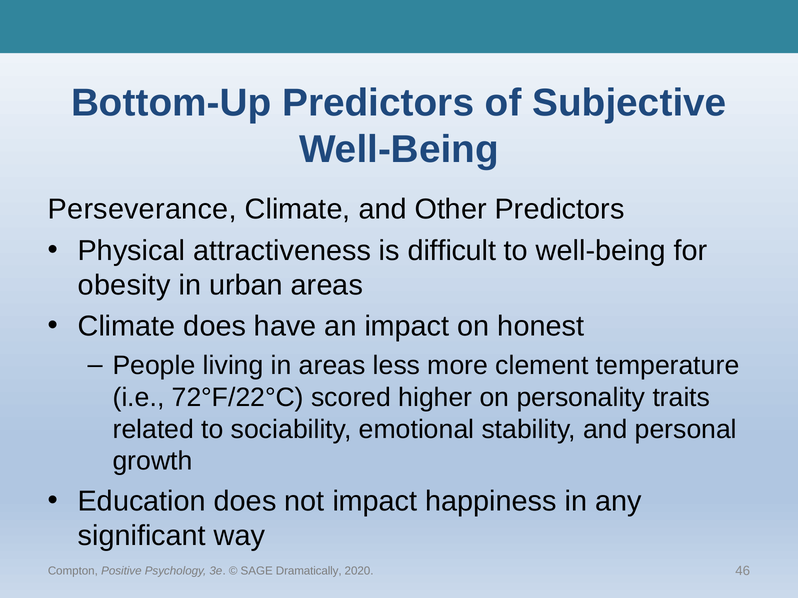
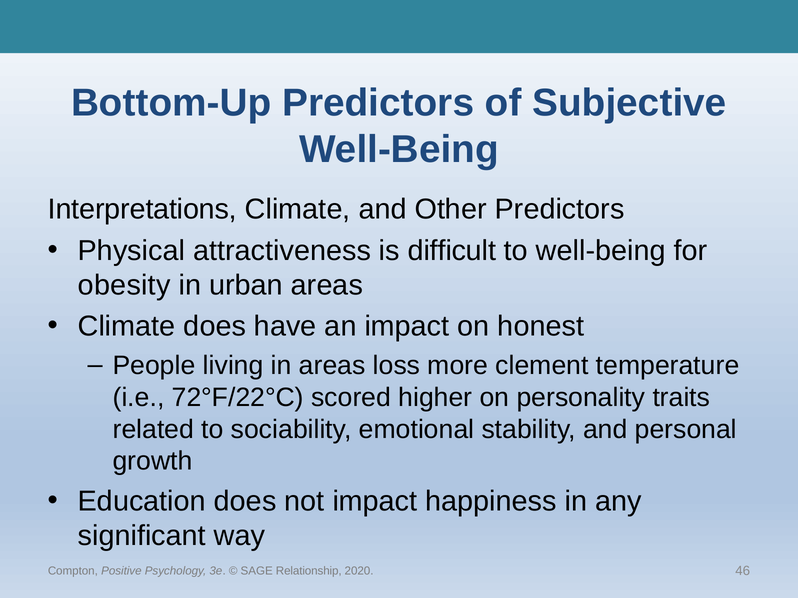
Perseverance: Perseverance -> Interpretations (142, 210)
less: less -> loss (396, 366)
Dramatically: Dramatically -> Relationship (309, 571)
